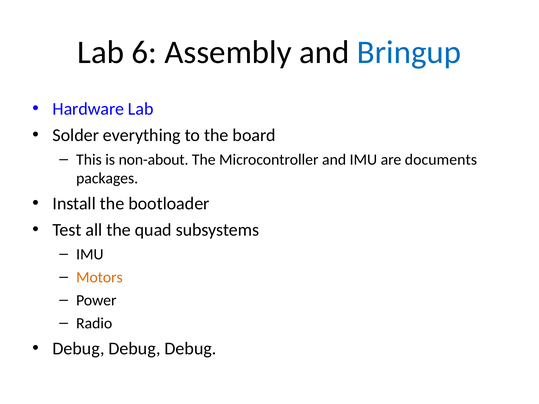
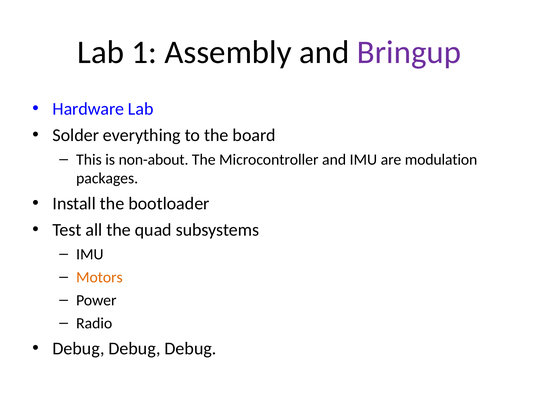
6: 6 -> 1 (144, 52)
Bringup colour: blue -> purple (409, 52)
documents: documents -> modulation (441, 160)
